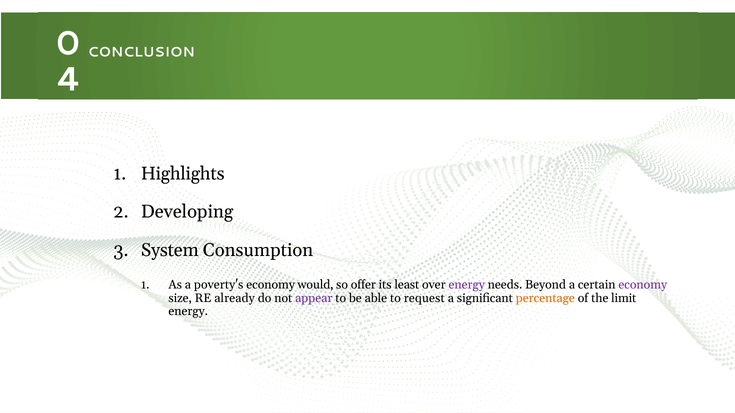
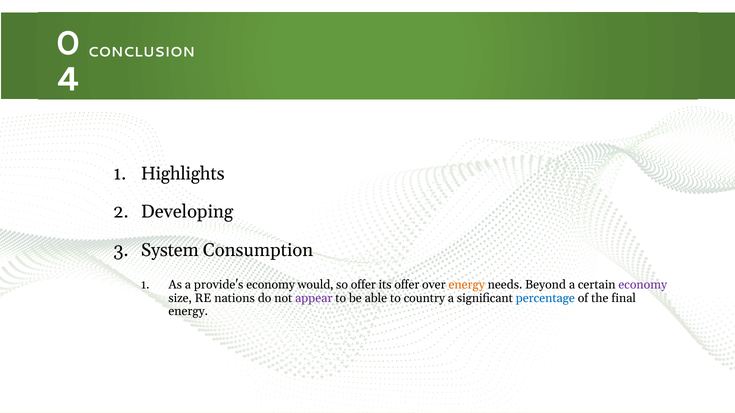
poverty's: poverty's -> provide's (219, 285)
its least: least -> offer (407, 285)
energy colour: purple -> orange (467, 285)
already: already -> nations (235, 298)
request: request -> country (424, 298)
percentage colour: orange -> blue (545, 298)
limit: limit -> final (624, 298)
